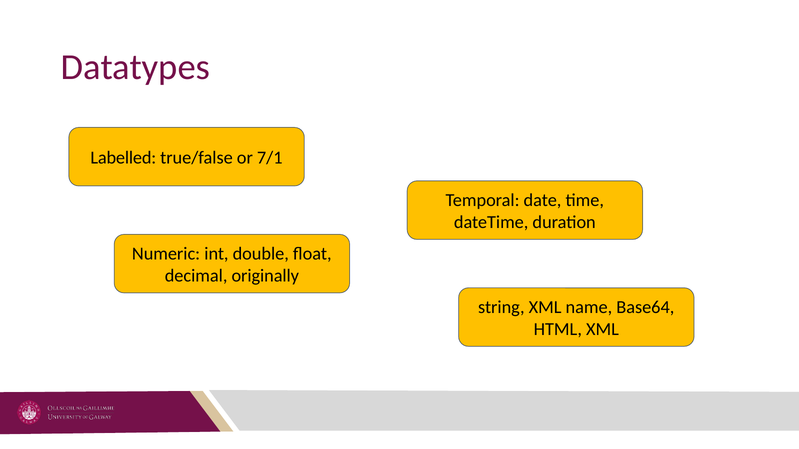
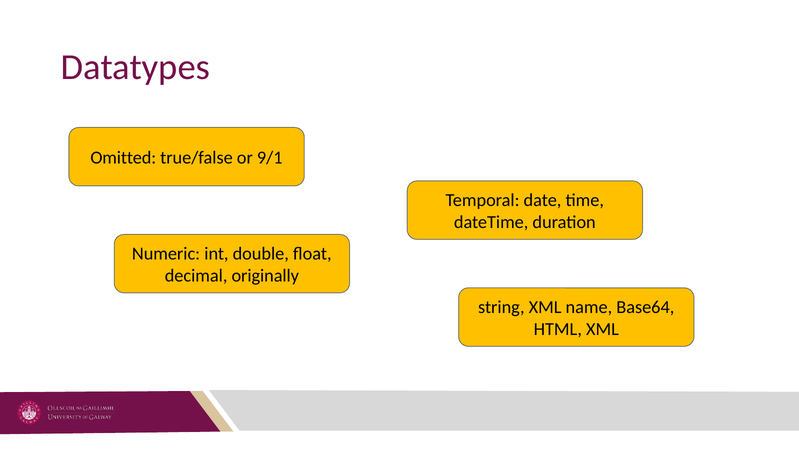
Labelled: Labelled -> Omitted (123, 158)
7/1: 7/1 -> 9/1 (270, 158)
